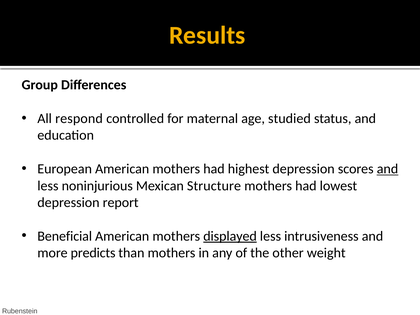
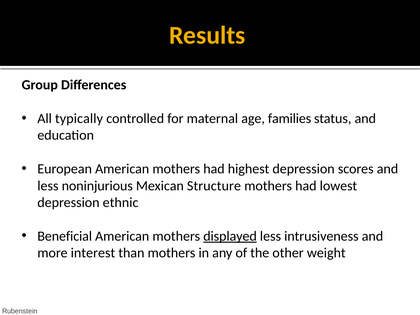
respond: respond -> typically (79, 119)
studied: studied -> families (290, 119)
and underline: present -> none (387, 169)
report: report -> ethnic (121, 203)
predicts: predicts -> interest (93, 253)
